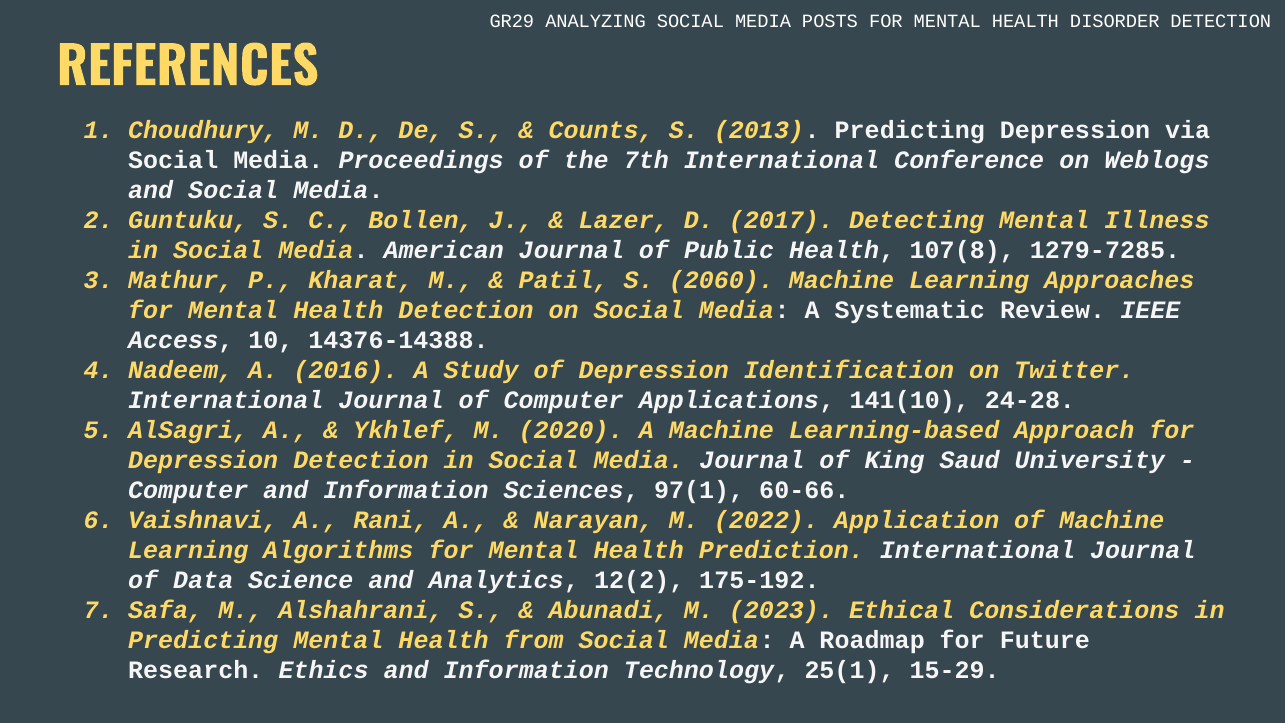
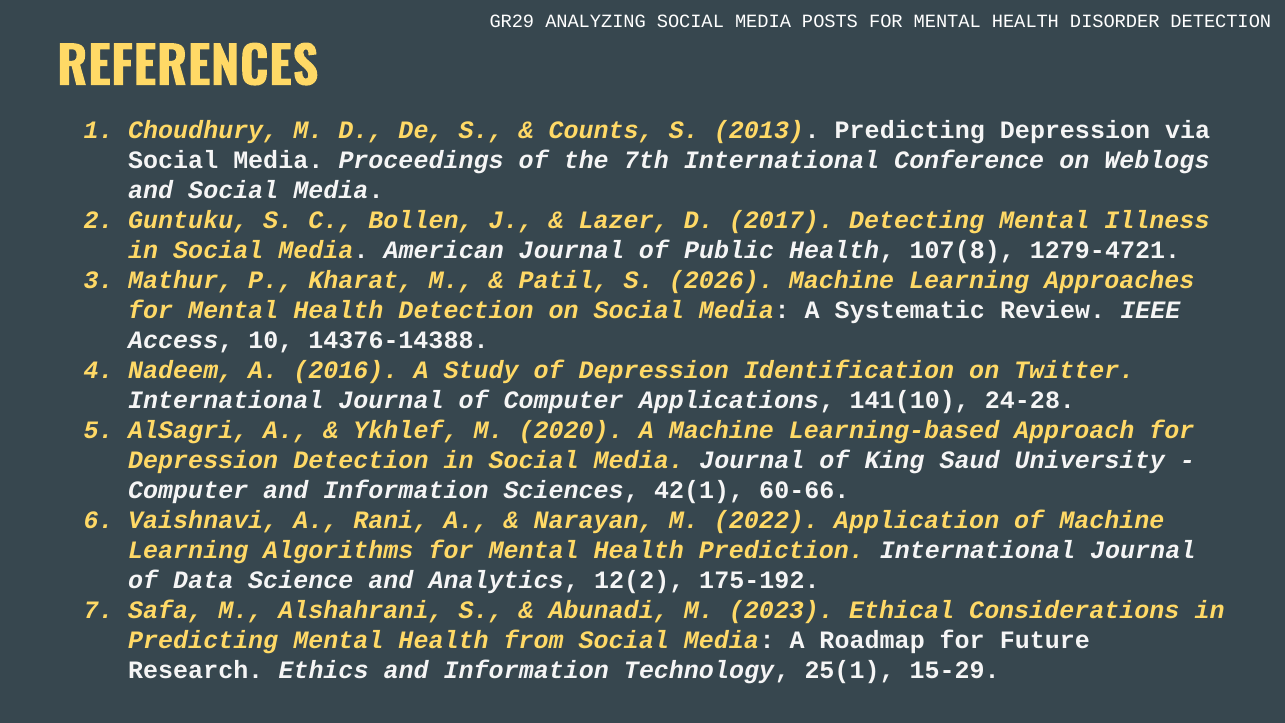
1279-7285: 1279-7285 -> 1279-4721 (1105, 250)
2060: 2060 -> 2026 (721, 280)
97(1: 97(1 -> 42(1 (699, 490)
